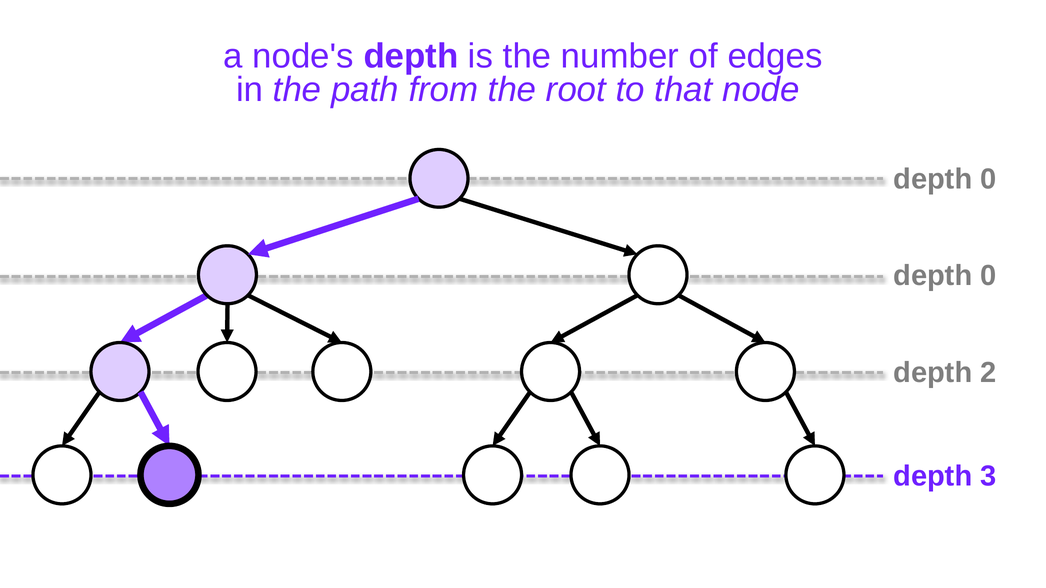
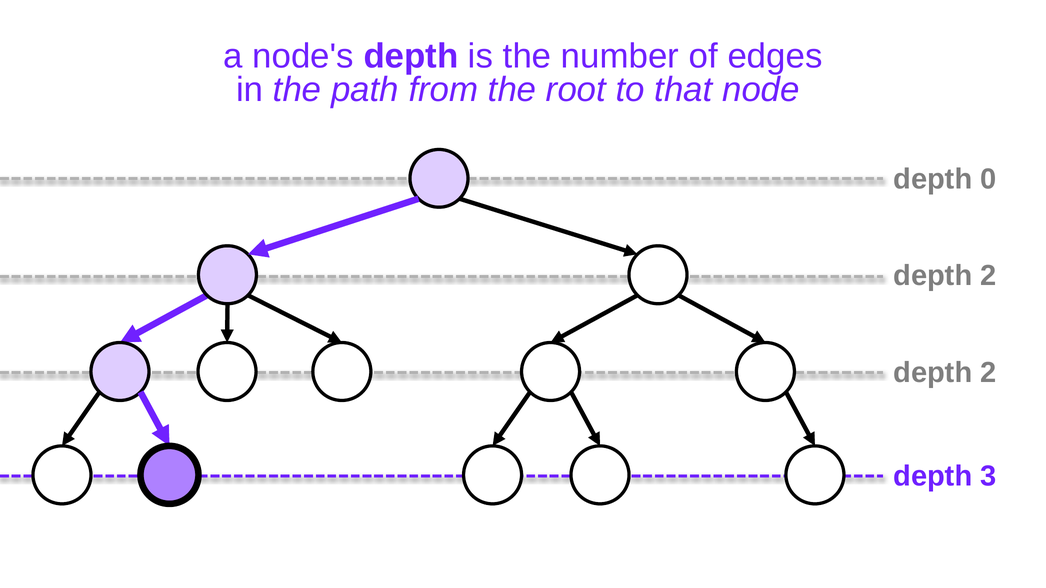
0: 0 -> 2 (989, 276)
